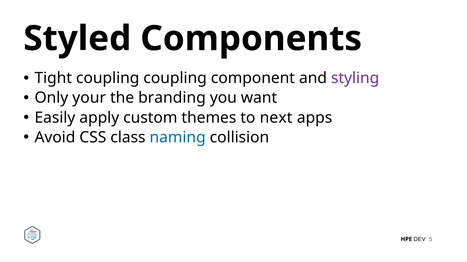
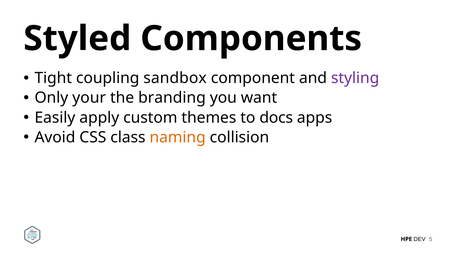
coupling coupling: coupling -> sandbox (175, 78)
next: next -> docs (276, 118)
naming colour: blue -> orange (178, 138)
